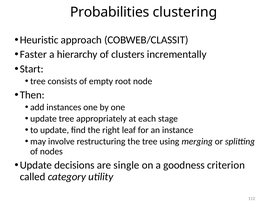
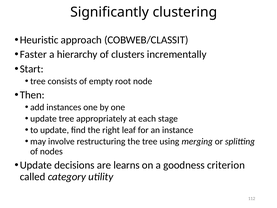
Probabilities: Probabilities -> Significantly (110, 12)
single: single -> learns (127, 165)
